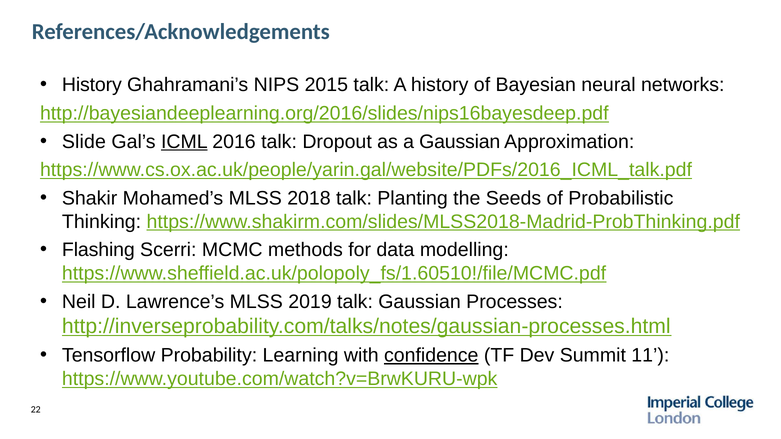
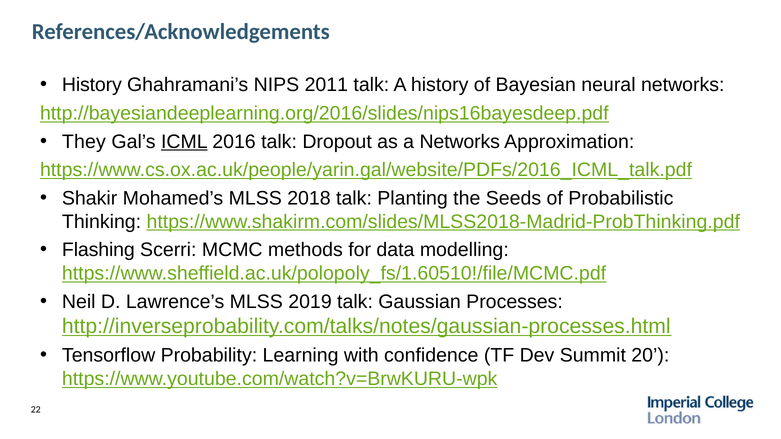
2015: 2015 -> 2011 (326, 85)
Slide: Slide -> They (84, 142)
a Gaussian: Gaussian -> Networks (460, 142)
confidence underline: present -> none (431, 356)
11: 11 -> 20 (650, 356)
